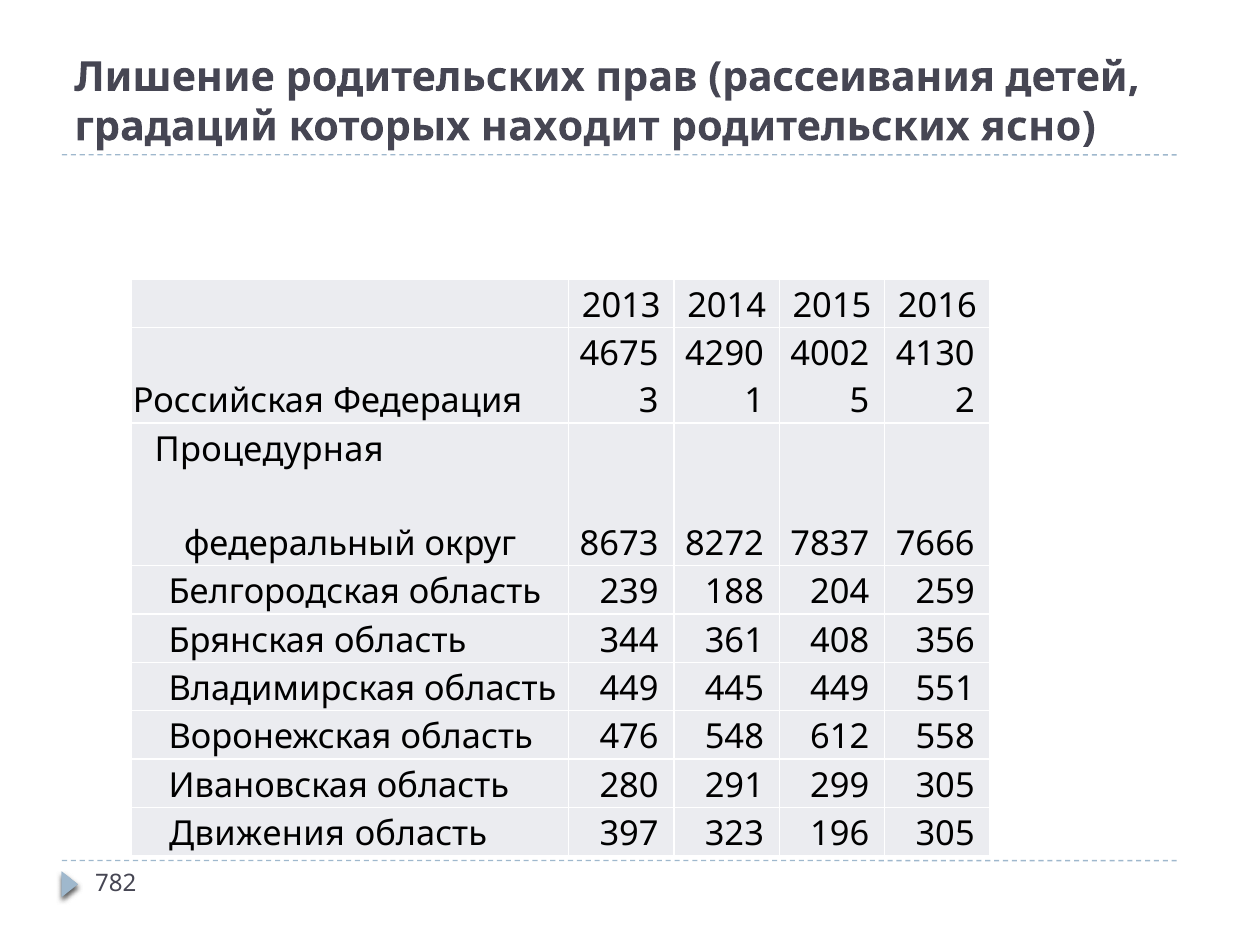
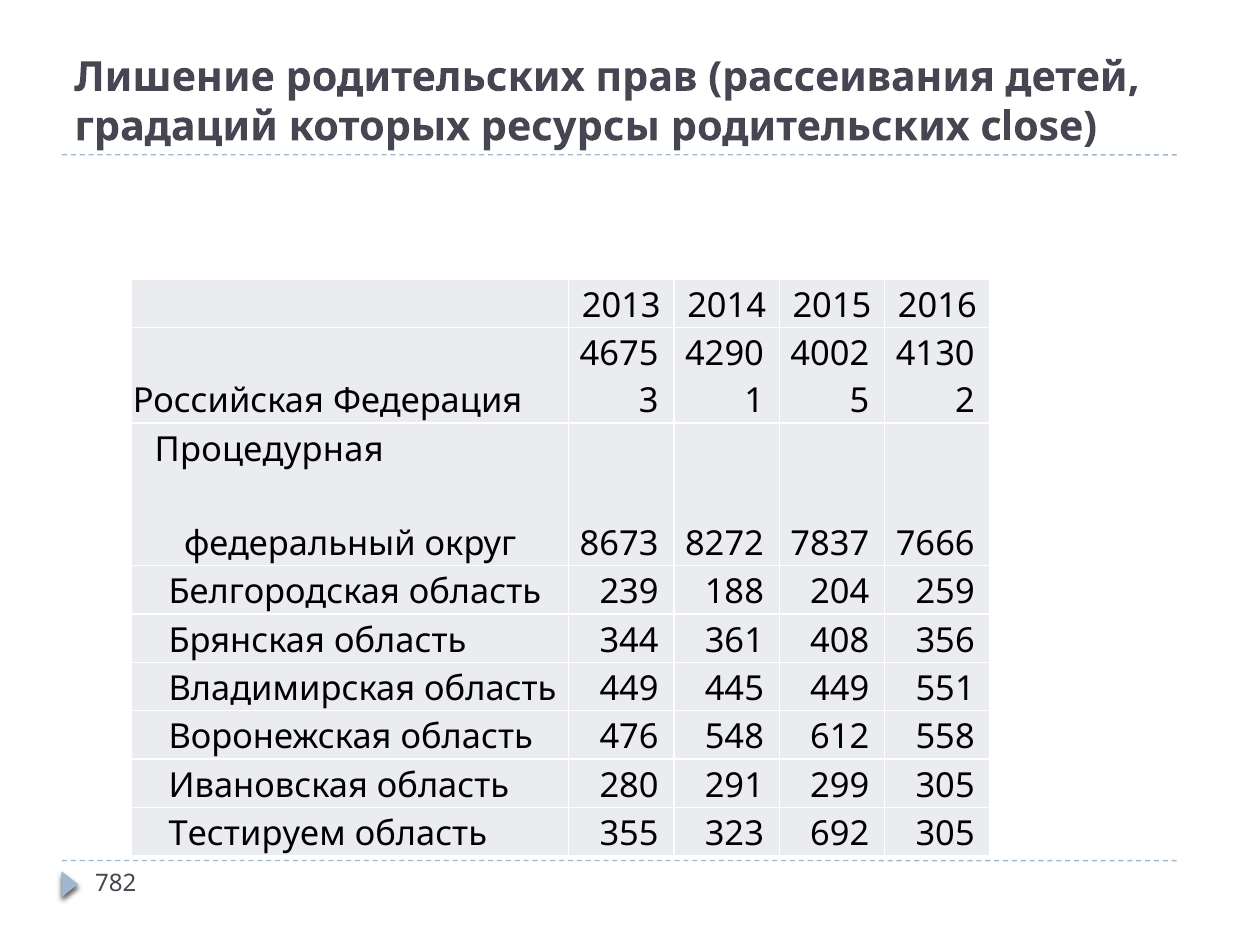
находит: находит -> ресурсы (570, 127)
ясно: ясно -> close (1039, 127)
Движения: Движения -> Тестируем (257, 835)
397: 397 -> 355 (629, 835)
196: 196 -> 692 (840, 835)
